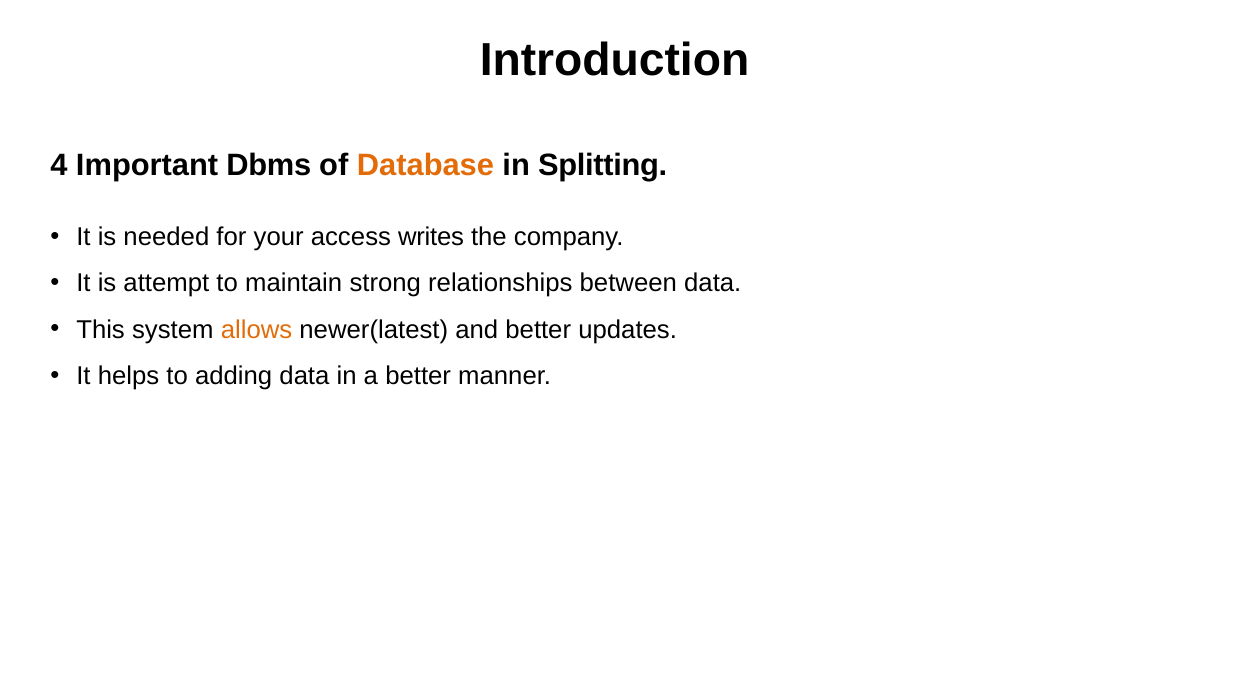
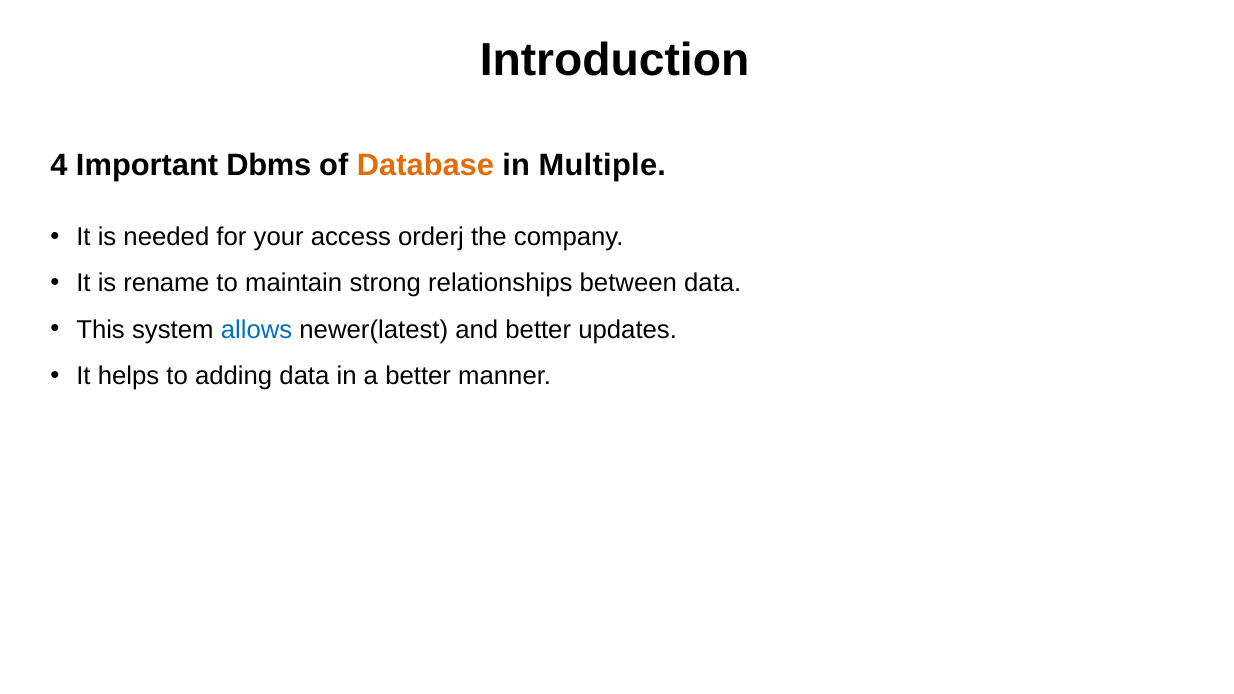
Splitting: Splitting -> Multiple (602, 165)
writes: writes -> orderj (431, 237)
attempt: attempt -> rename (167, 284)
allows colour: orange -> blue (257, 330)
